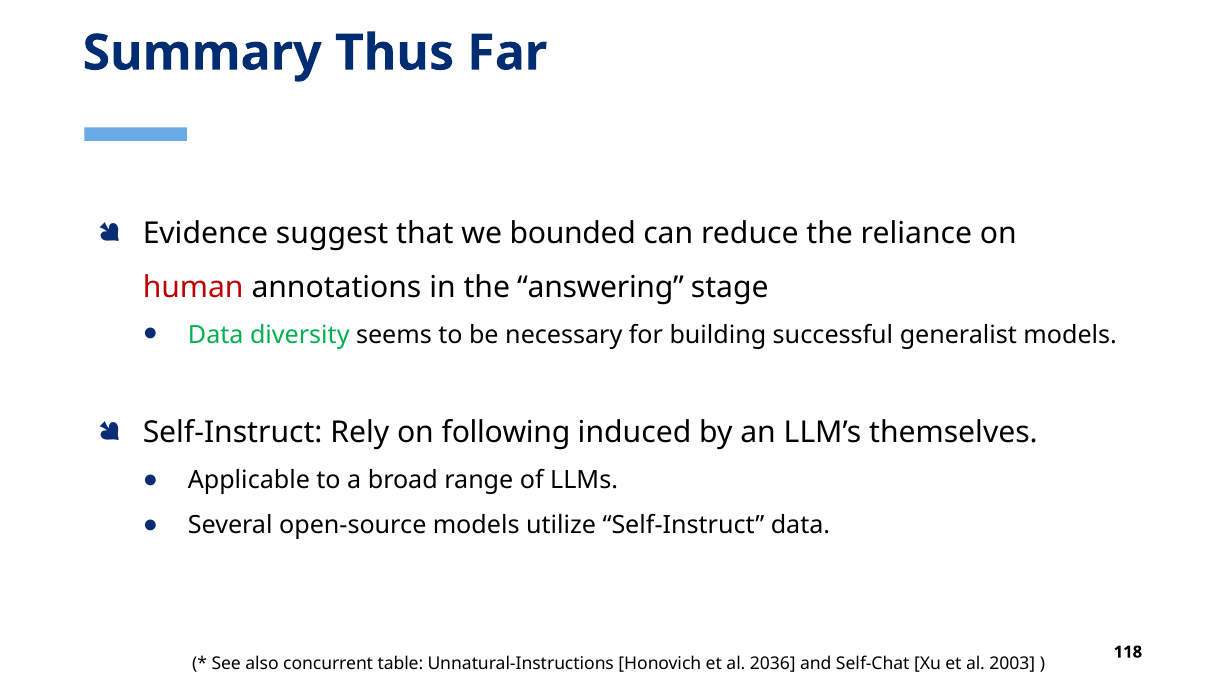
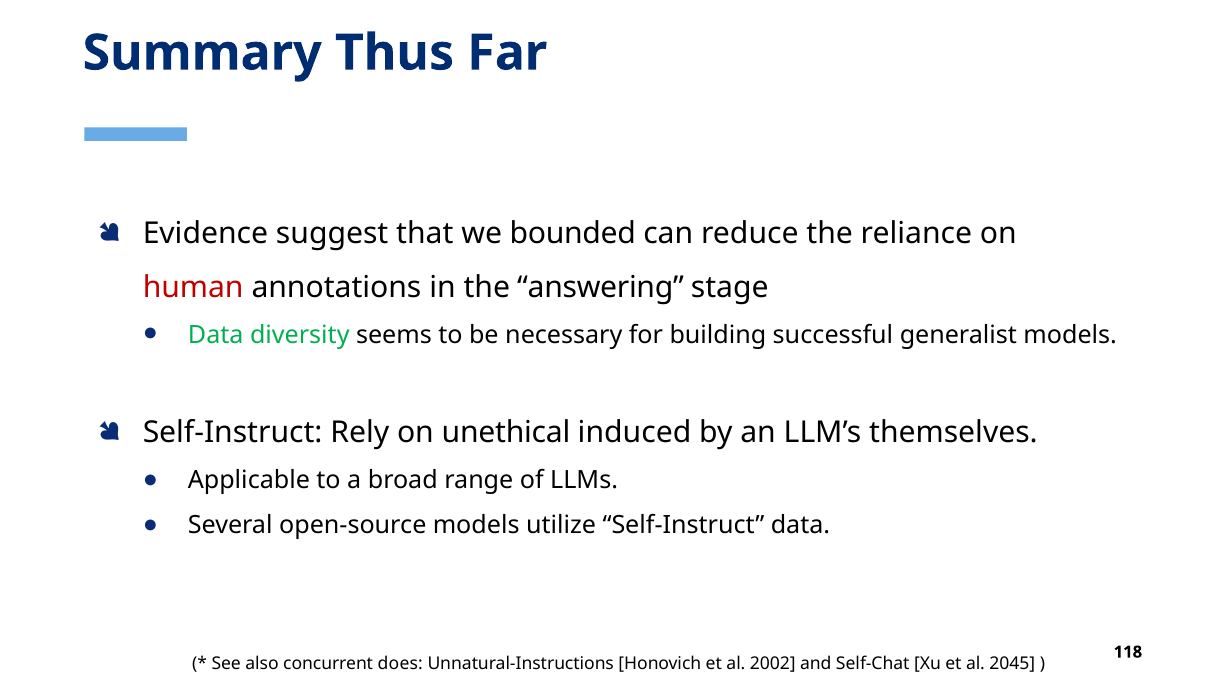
following: following -> unethical (506, 433)
table: table -> does (400, 664)
2036: 2036 -> 2002 (773, 664)
2003: 2003 -> 2045 (1012, 664)
